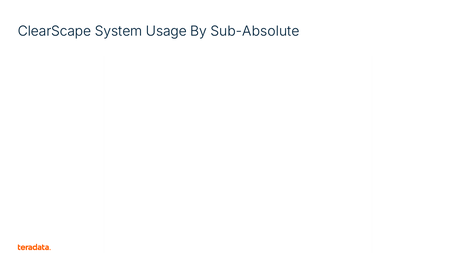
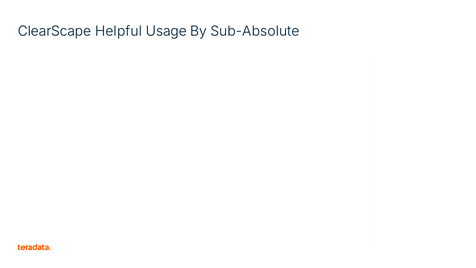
System: System -> Helpful (119, 31)
